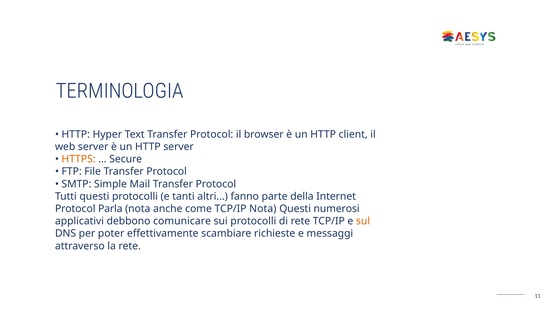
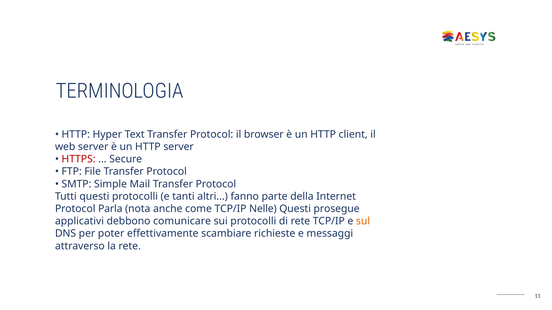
HTTPS colour: orange -> red (79, 159)
TCP/IP Nota: Nota -> Nelle (263, 209)
numerosi: numerosi -> prosegue (337, 209)
